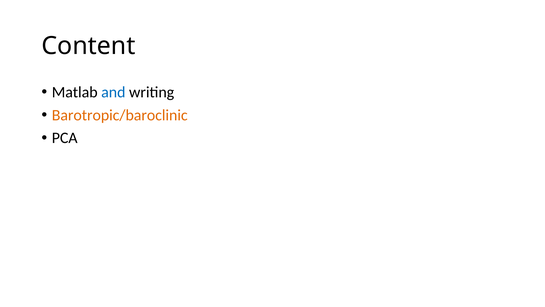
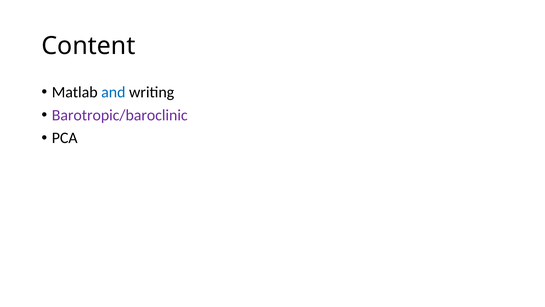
Barotropic/baroclinic colour: orange -> purple (120, 115)
